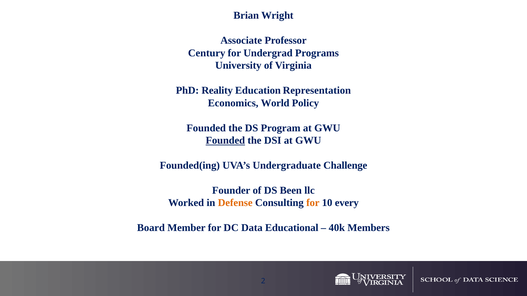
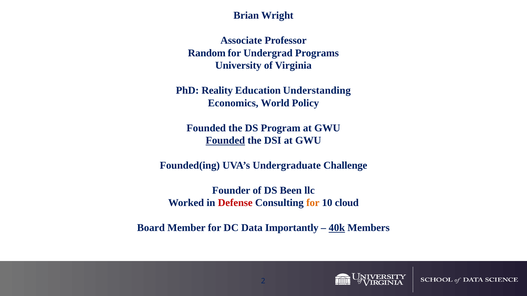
Century: Century -> Random (207, 53)
Representation: Representation -> Understanding (317, 91)
Defense colour: orange -> red (235, 203)
every: every -> cloud (347, 203)
Educational: Educational -> Importantly (292, 228)
40k underline: none -> present (337, 228)
